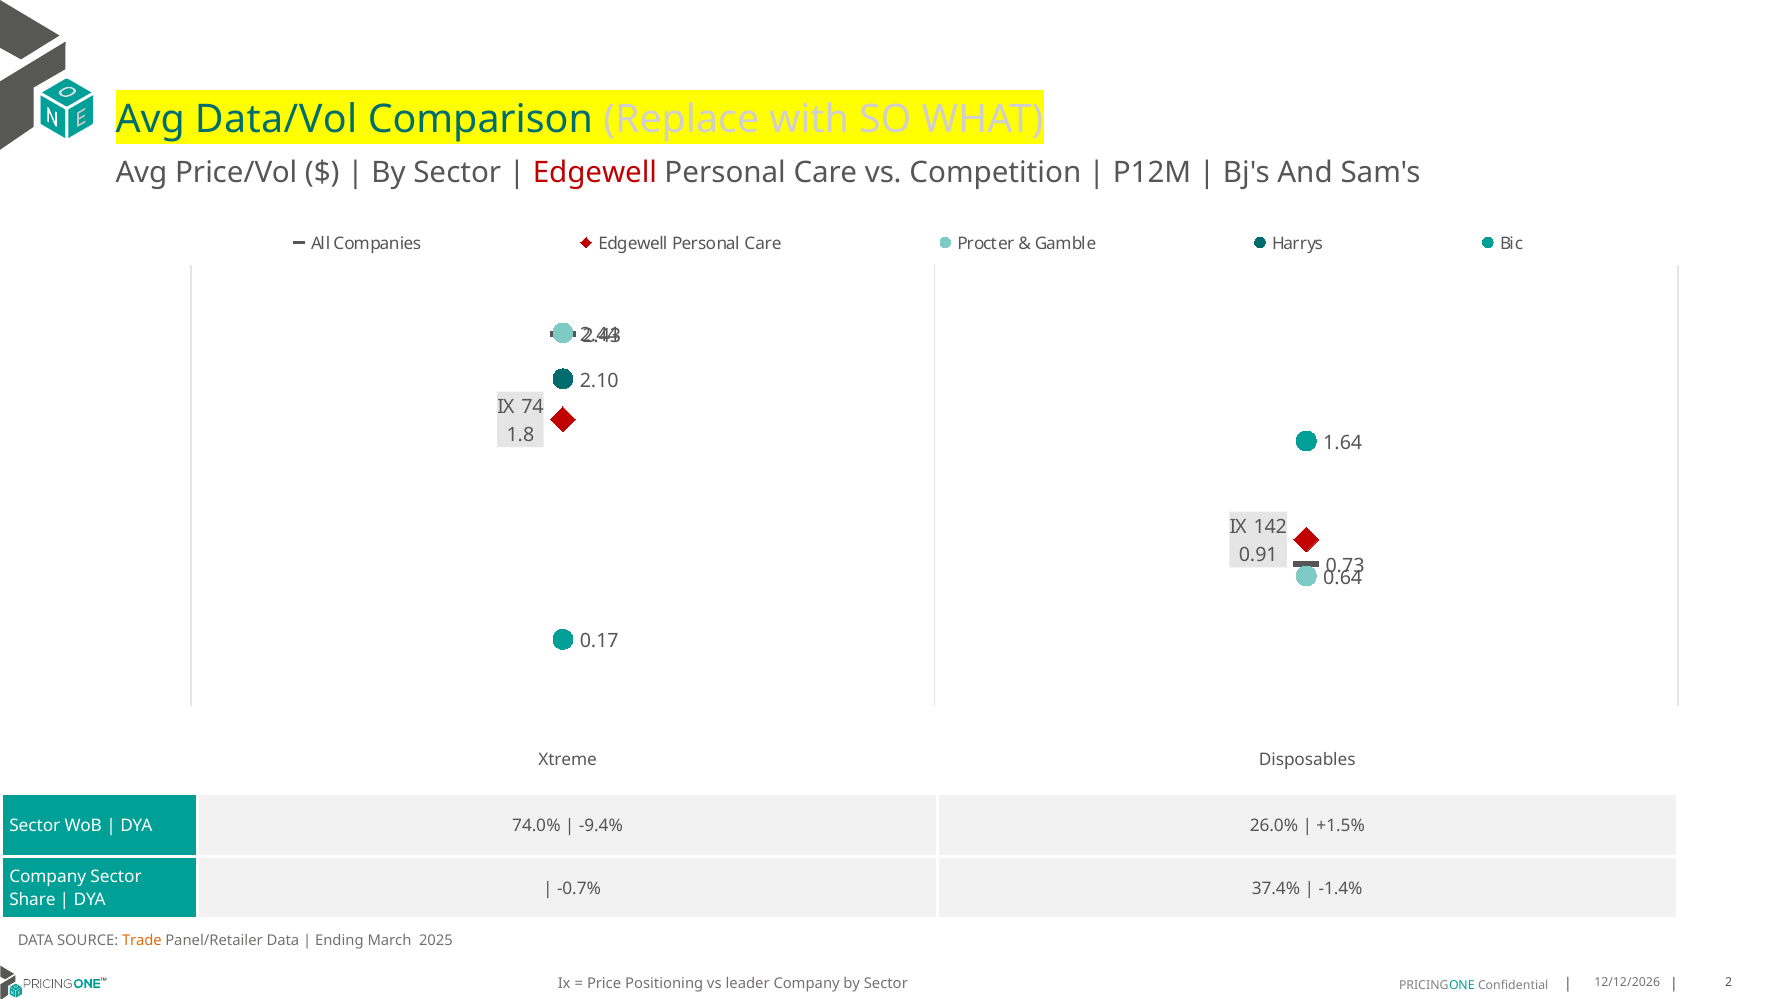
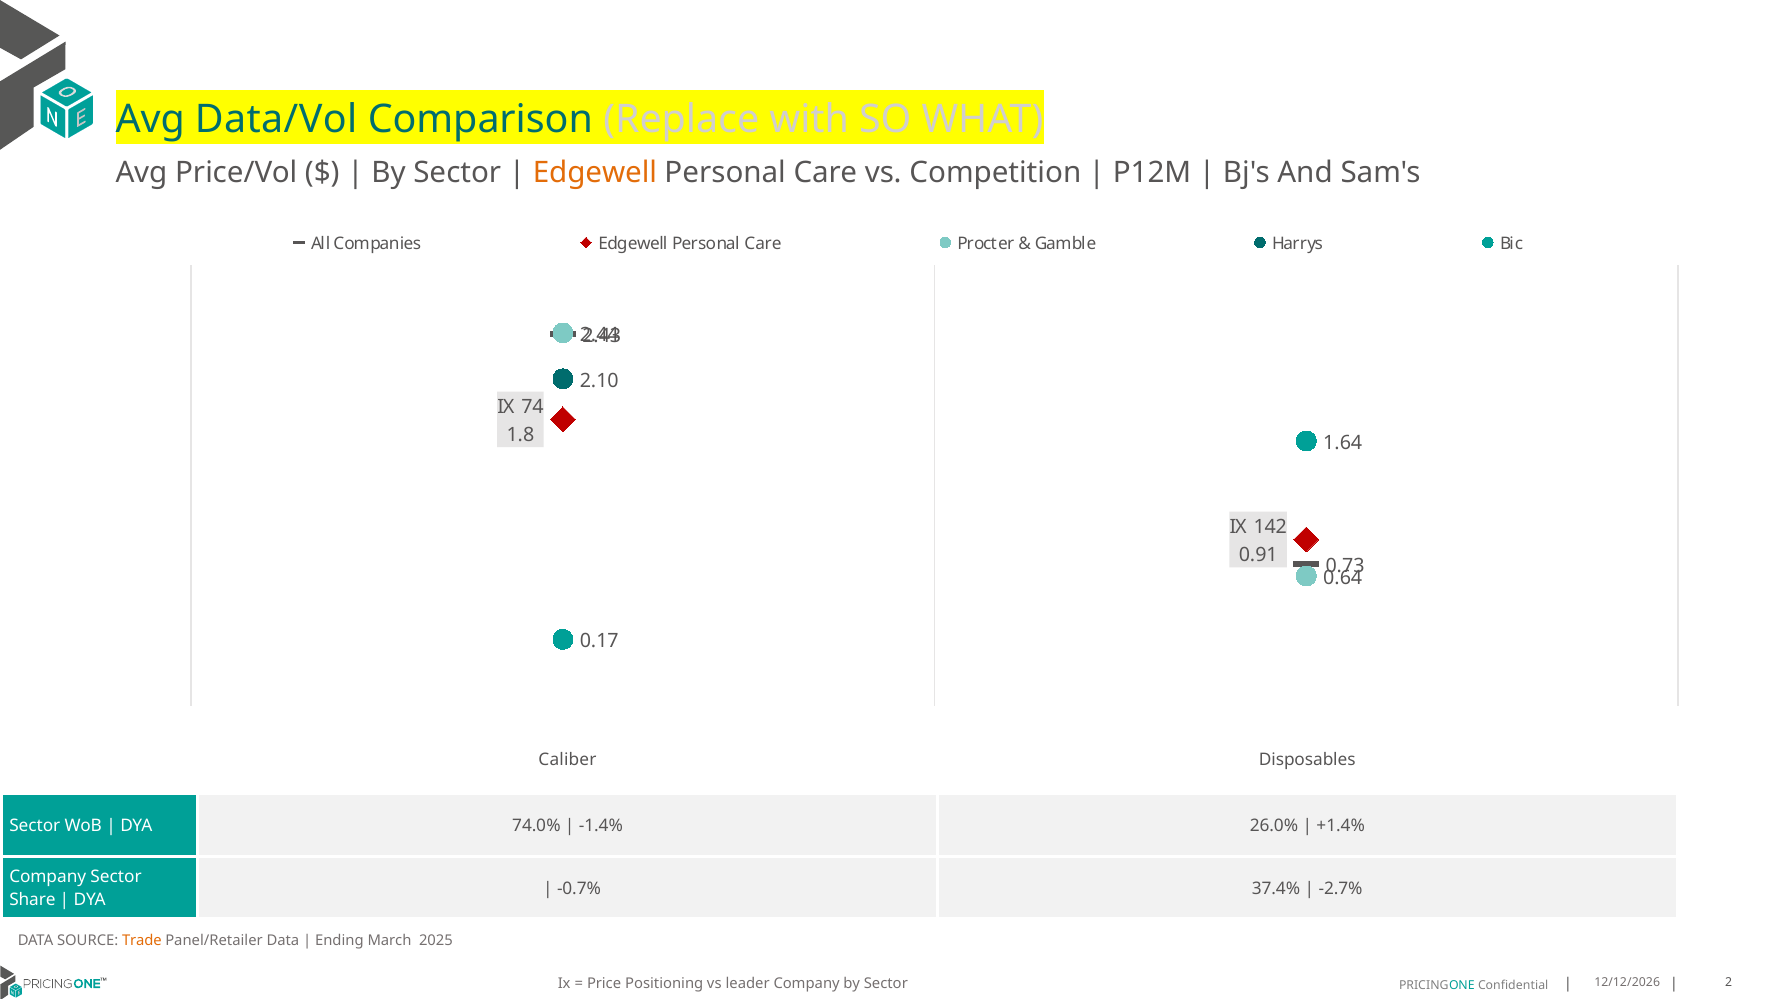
Edgewell colour: red -> orange (595, 173)
Xtreme: Xtreme -> Caliber (567, 760)
-9.4%: -9.4% -> -1.4% (601, 826)
+1.5%: +1.5% -> +1.4% (1341, 826)
-1.4%: -1.4% -> -2.7% (1341, 889)
